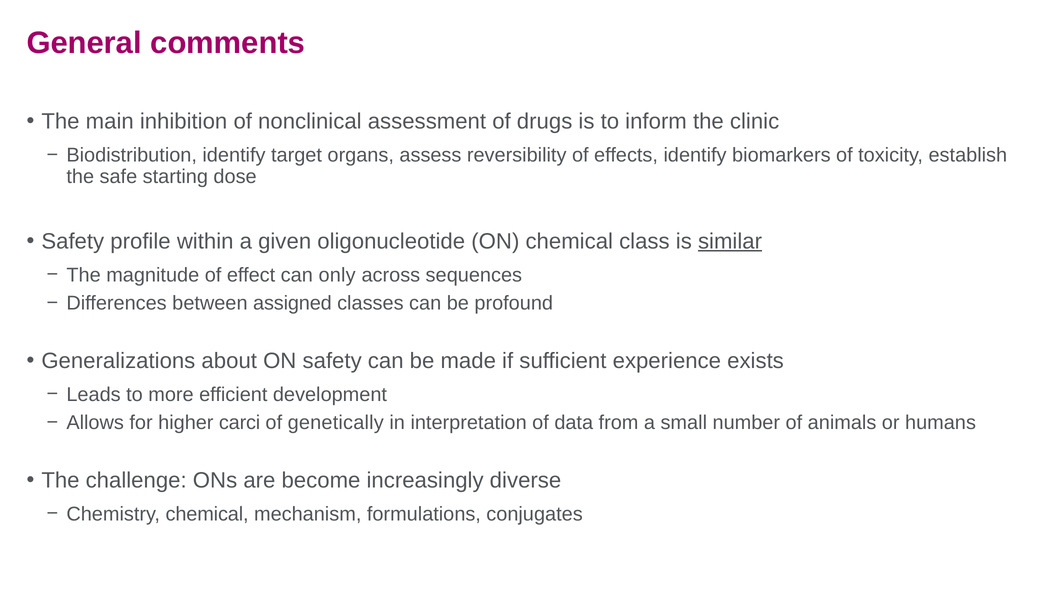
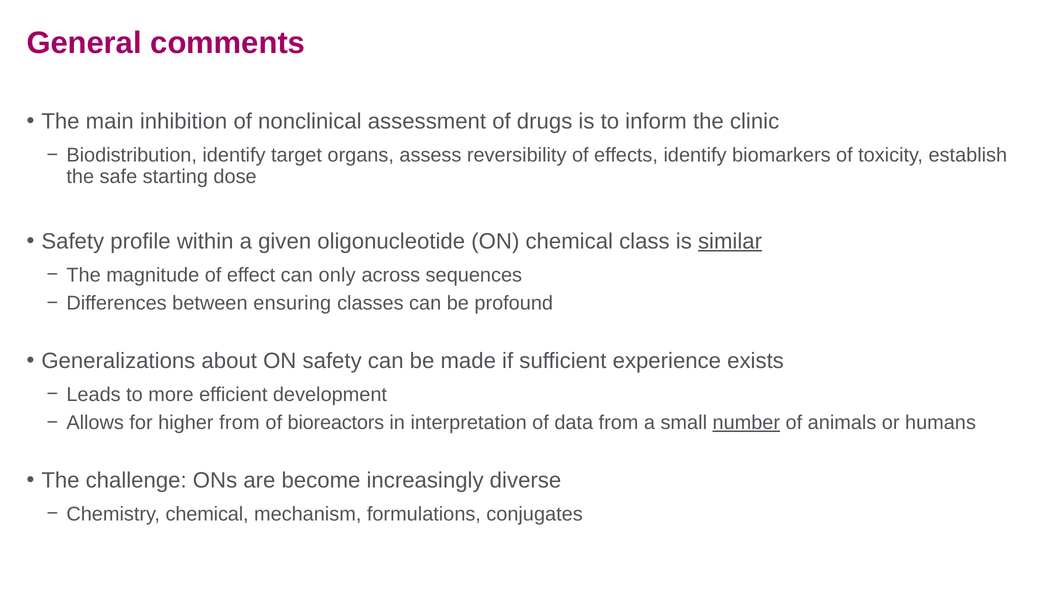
assigned: assigned -> ensuring (292, 303)
higher carci: carci -> from (239, 423)
genetically: genetically -> bioreactors (336, 423)
number underline: none -> present (746, 423)
